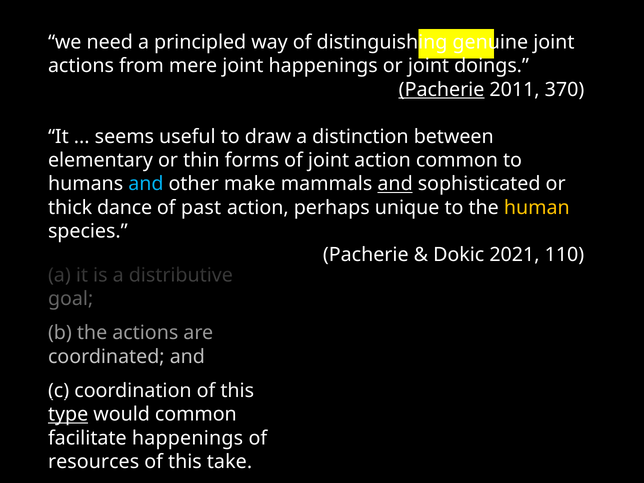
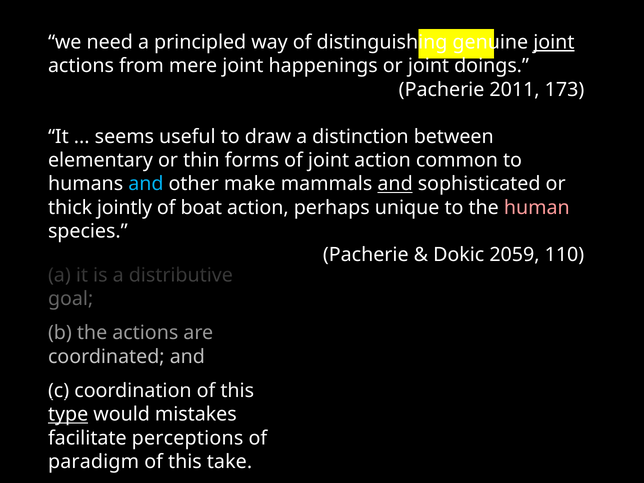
joint underline: none -> present (554, 42)
Pacherie underline: present -> none (442, 90)
370: 370 -> 173 (565, 90)
dance: dance -> jointly (125, 208)
past: past -> boat (201, 208)
human colour: yellow -> pink (537, 208)
2021: 2021 -> 2059 (514, 255)
would common: common -> mistakes (196, 414)
facilitate happenings: happenings -> perceptions (188, 438)
resources: resources -> paradigm (94, 462)
